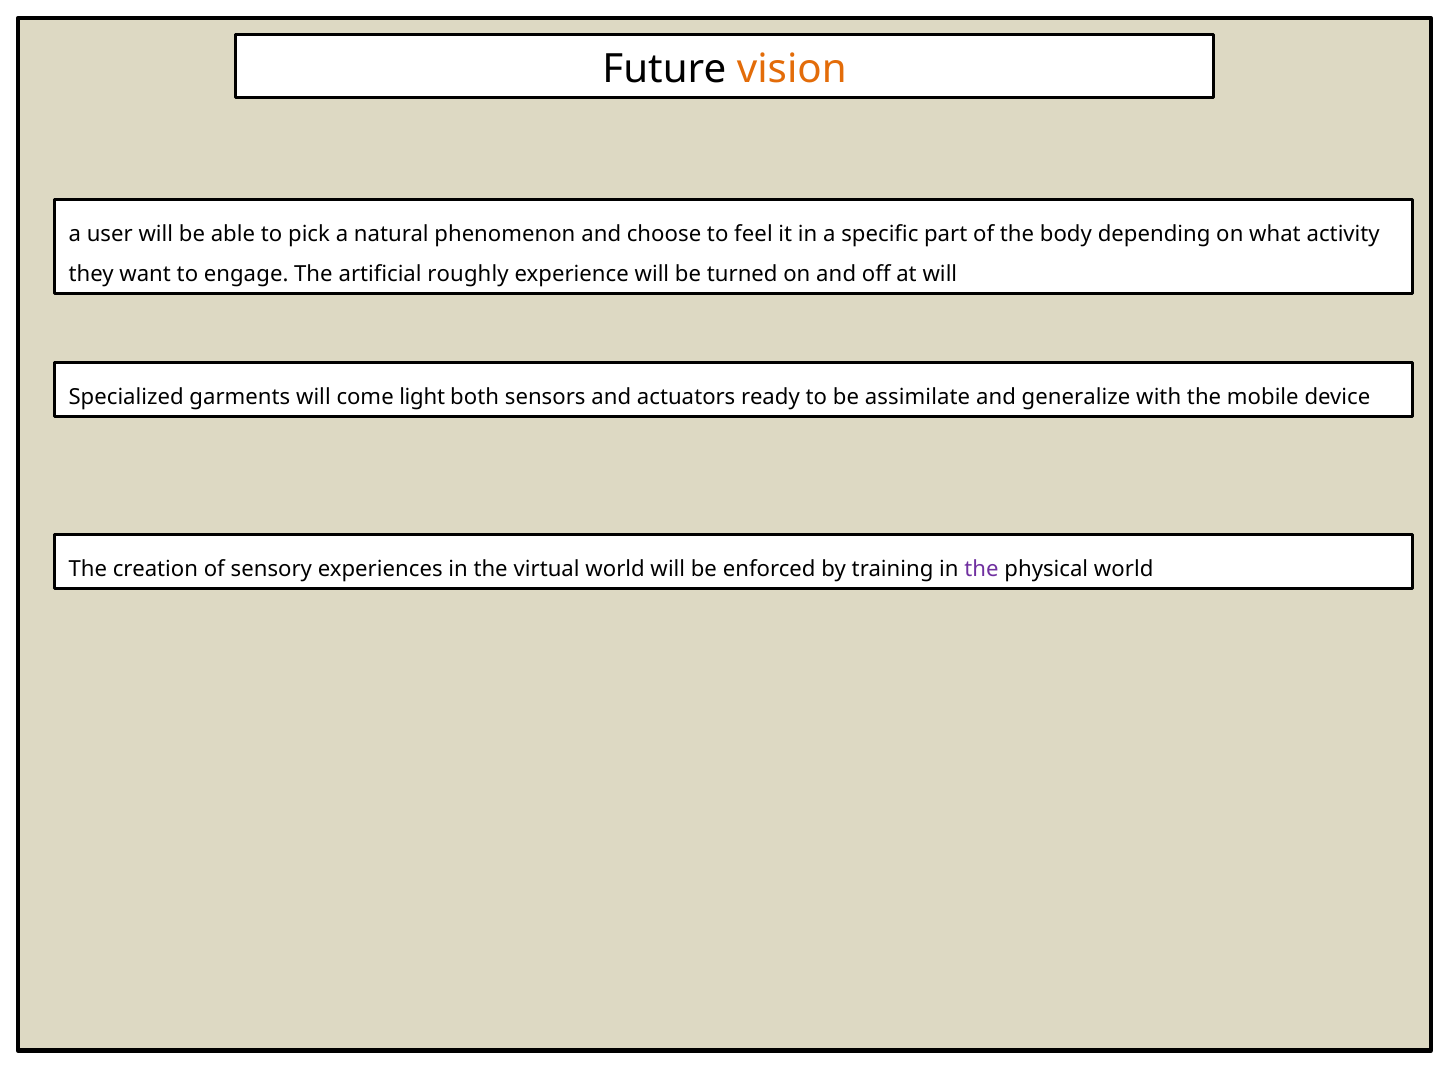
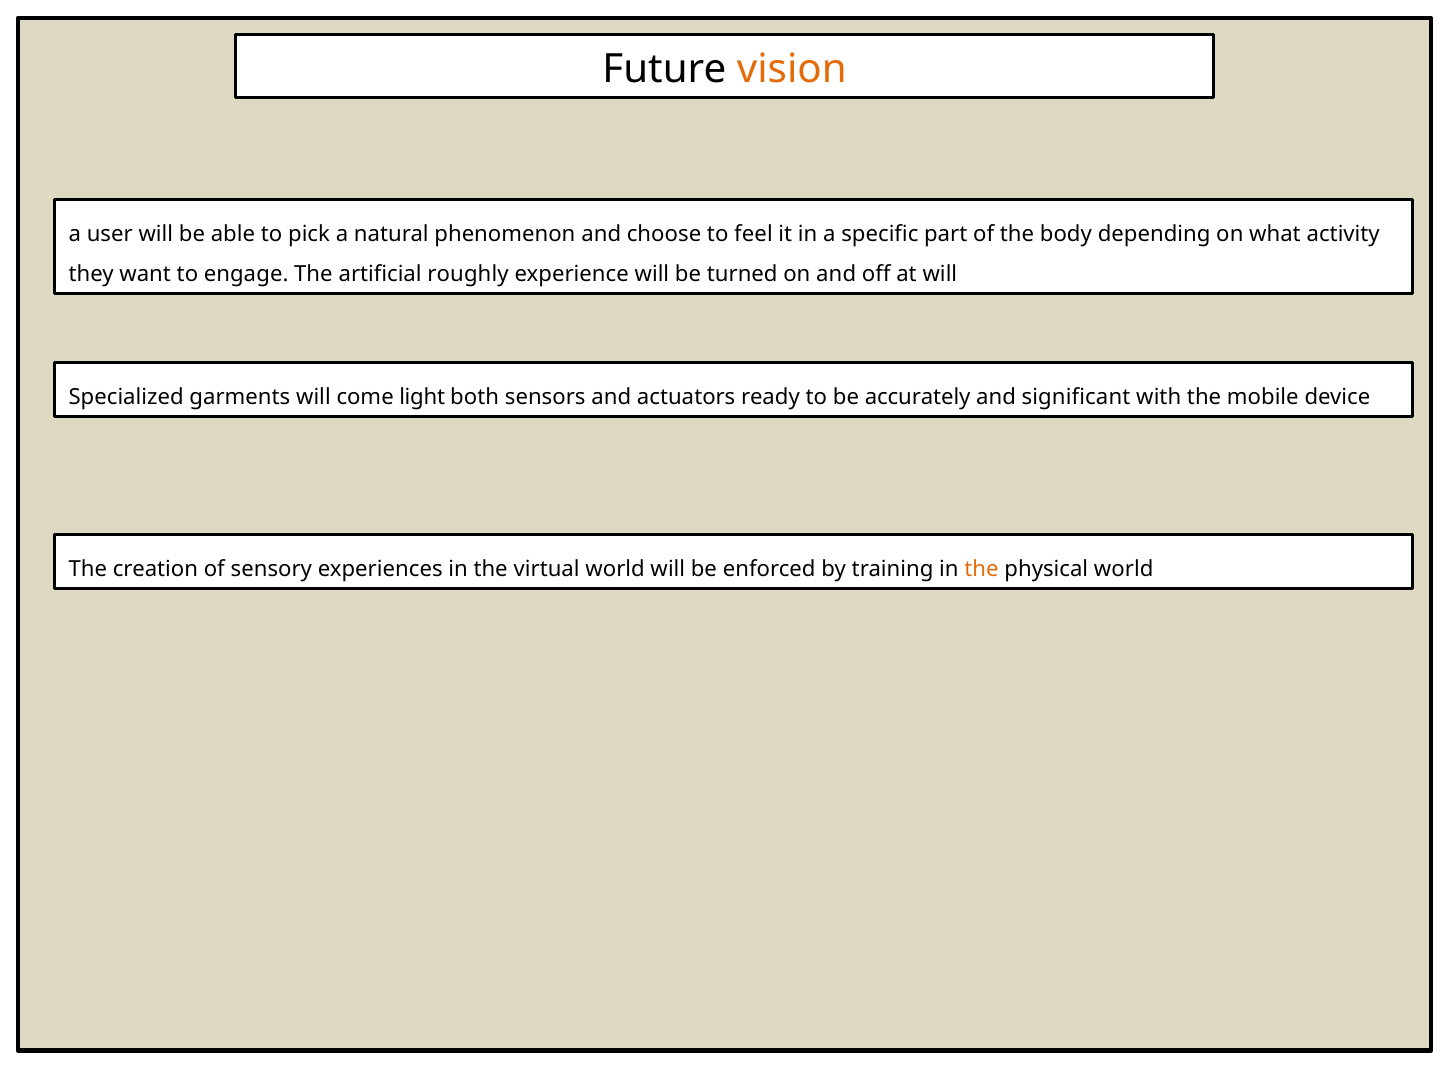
assimilate: assimilate -> accurately (918, 398)
generalize: generalize -> significant (1076, 398)
the colour: purple -> orange (982, 570)
